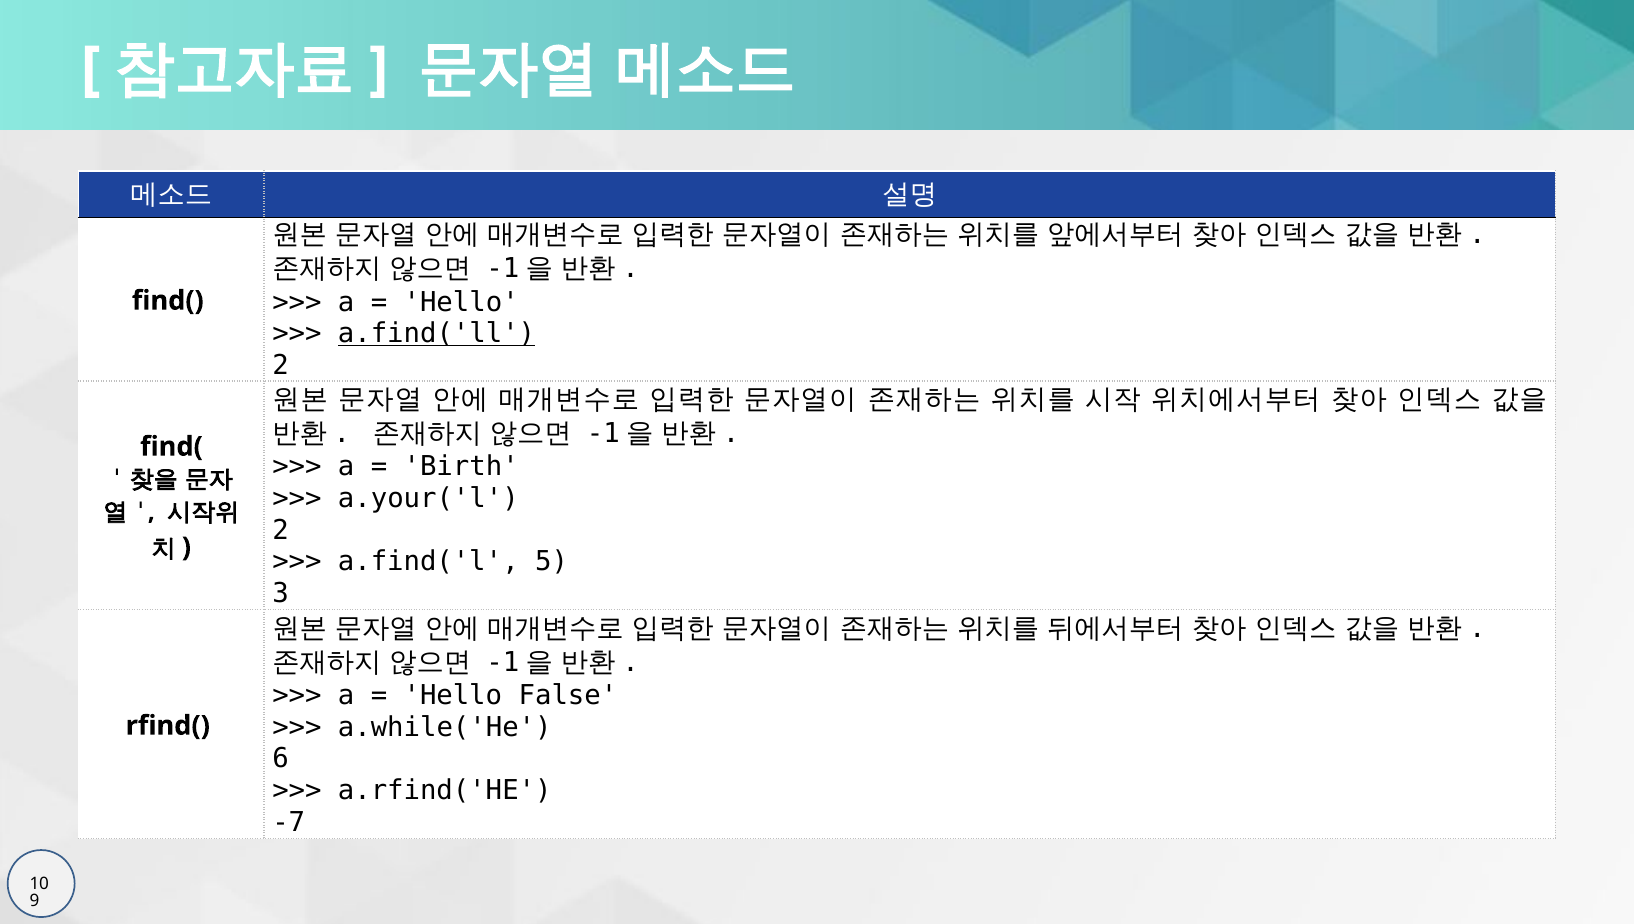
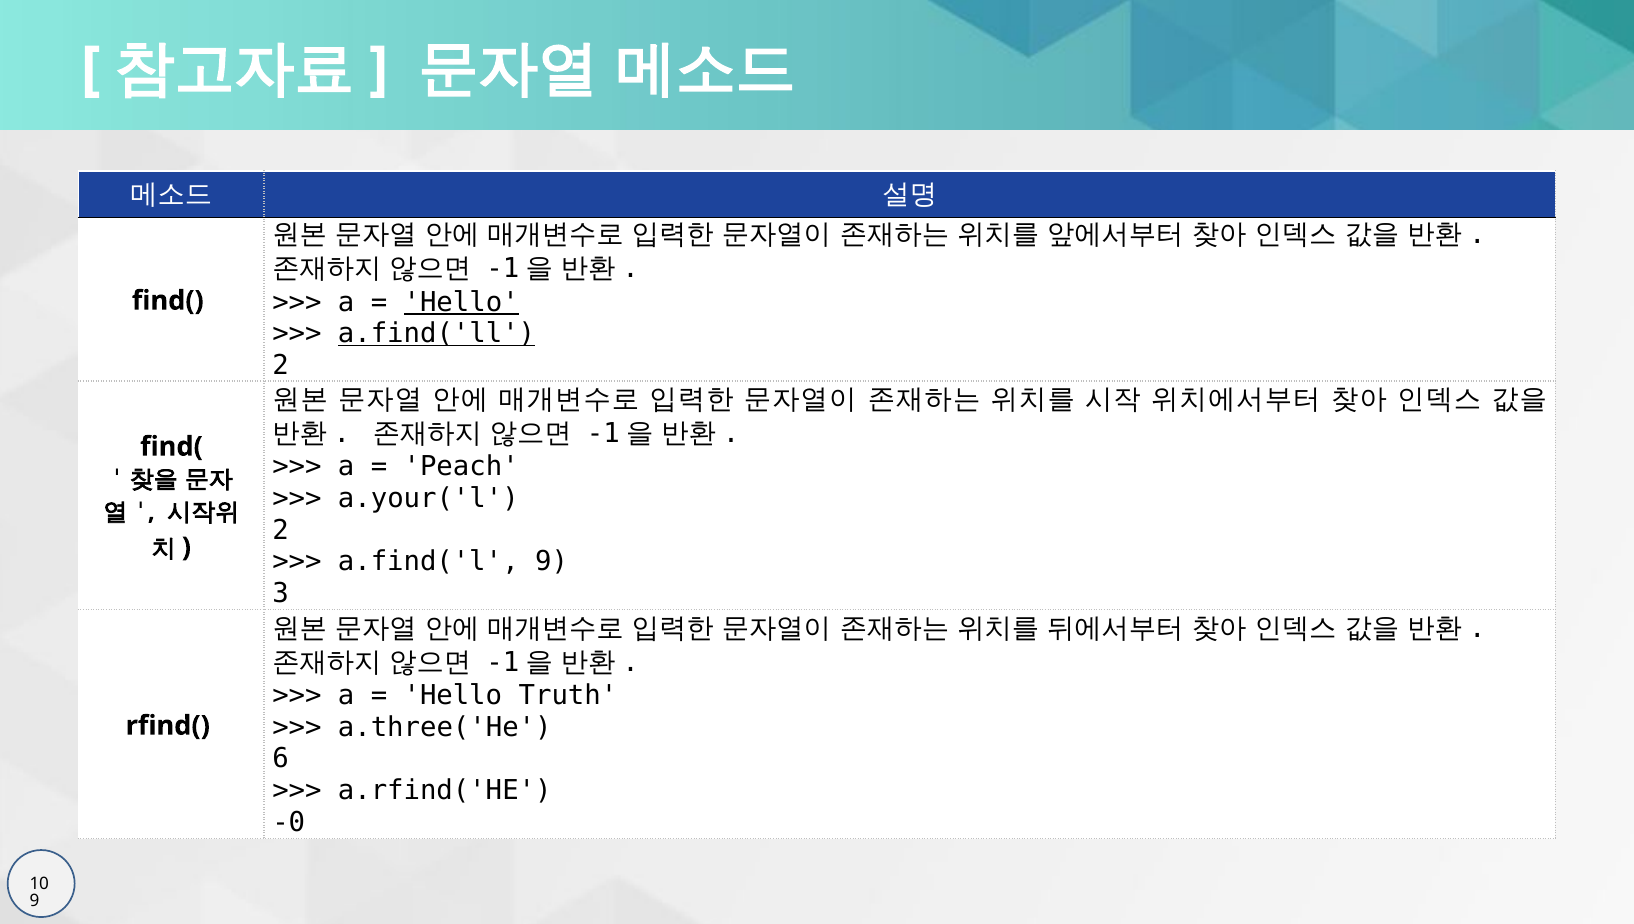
Hello underline: none -> present (461, 302)
Birth: Birth -> Peach (461, 467)
a.find('l 5: 5 -> 9 (552, 561)
False: False -> Truth (568, 695)
a.while('He: a.while('He -> a.three('He (445, 727)
-7: -7 -> -0 (289, 822)
